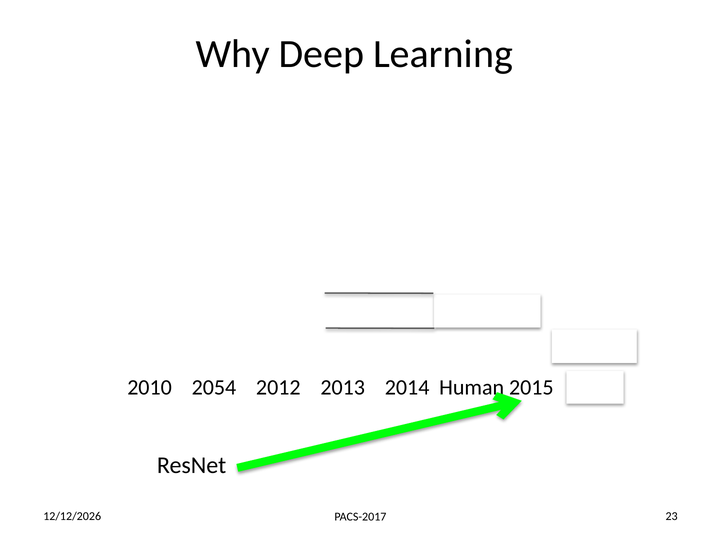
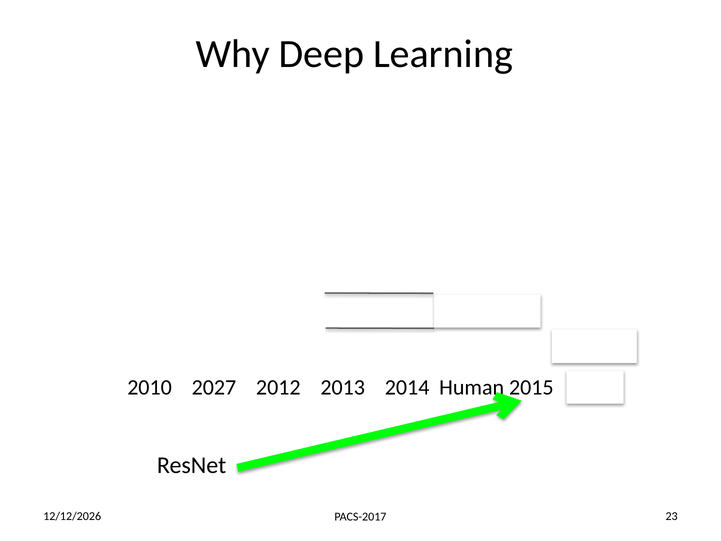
2054: 2054 -> 2027 (214, 387)
